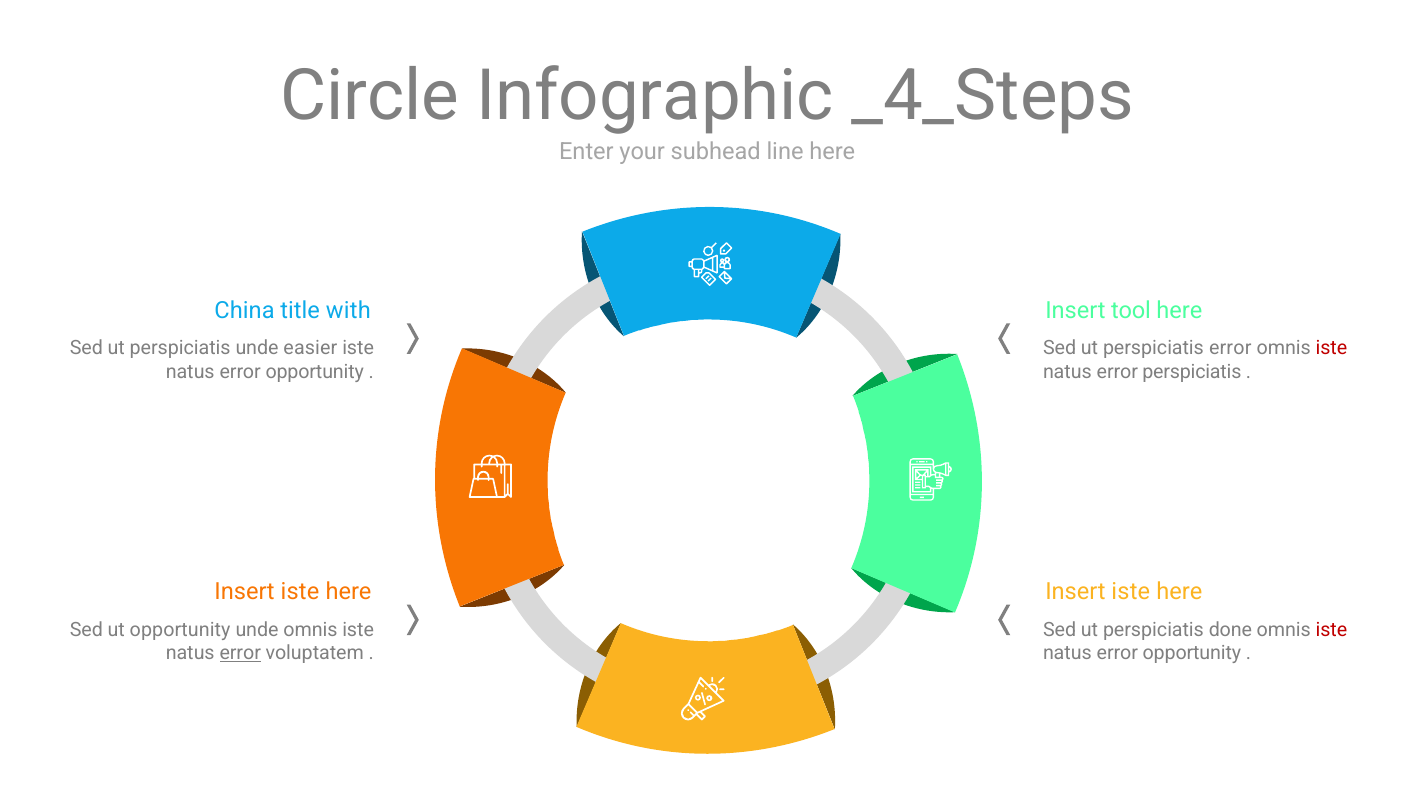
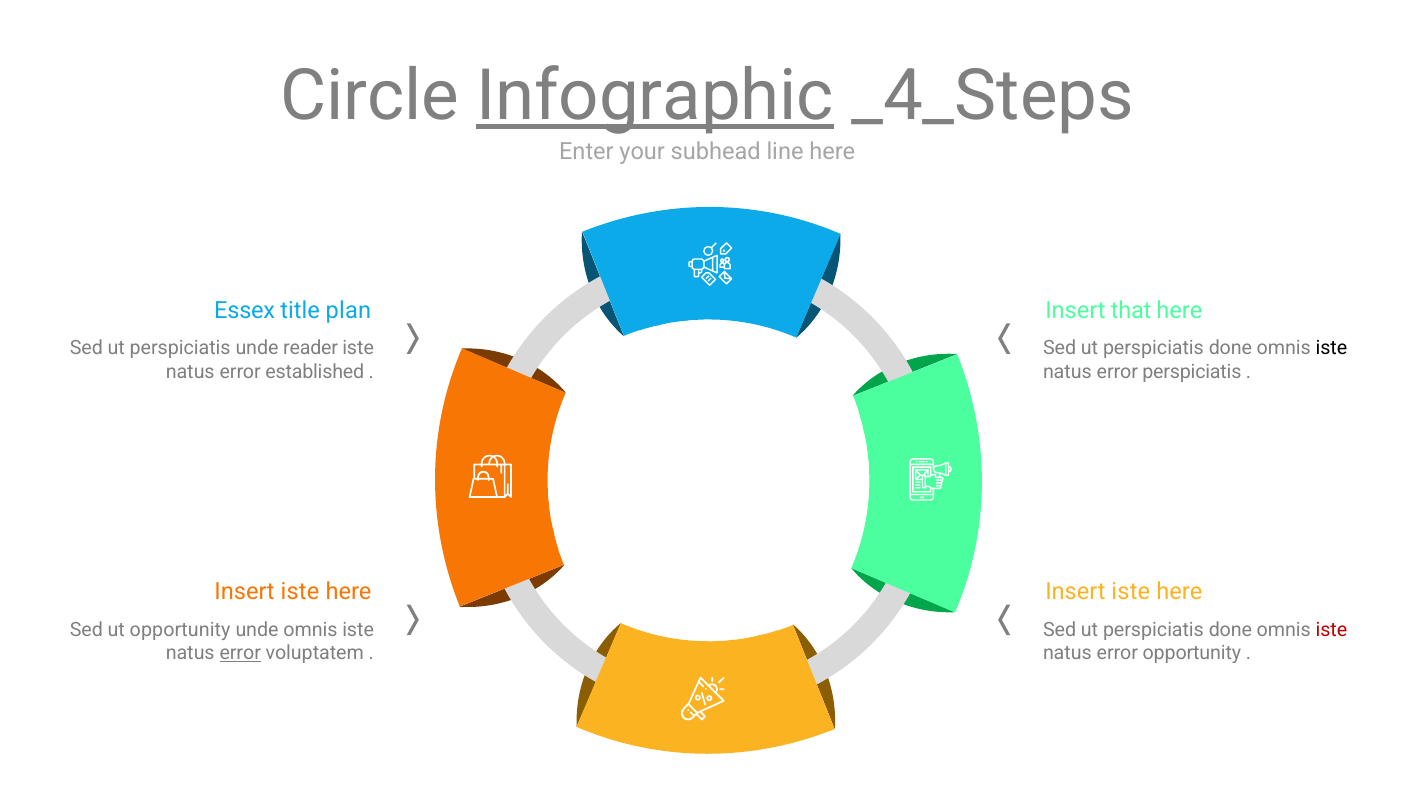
Infographic underline: none -> present (655, 96)
China: China -> Essex (245, 310)
with: with -> plan (348, 310)
tool: tool -> that (1131, 310)
easier: easier -> reader (311, 348)
error: error -> done (1230, 348)
iste colour: red -> black (1331, 348)
opportunity: opportunity -> established (315, 372)
